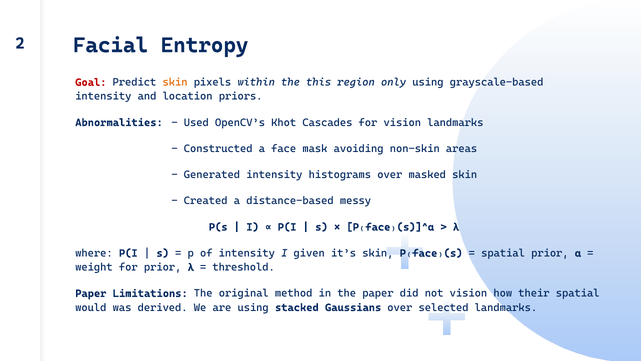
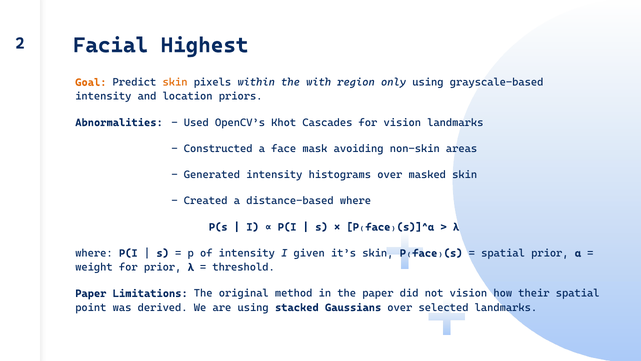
Entropy: Entropy -> Highest (205, 45)
Goal colour: red -> orange (91, 82)
this: this -> with (319, 82)
distance-based messy: messy -> where (356, 201)
would: would -> point (91, 307)
